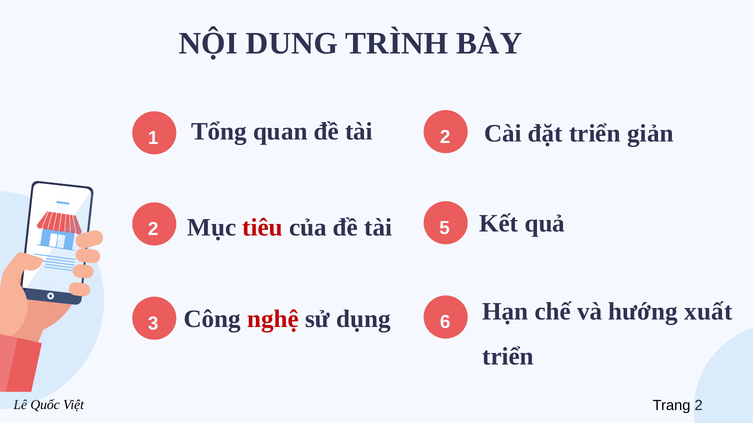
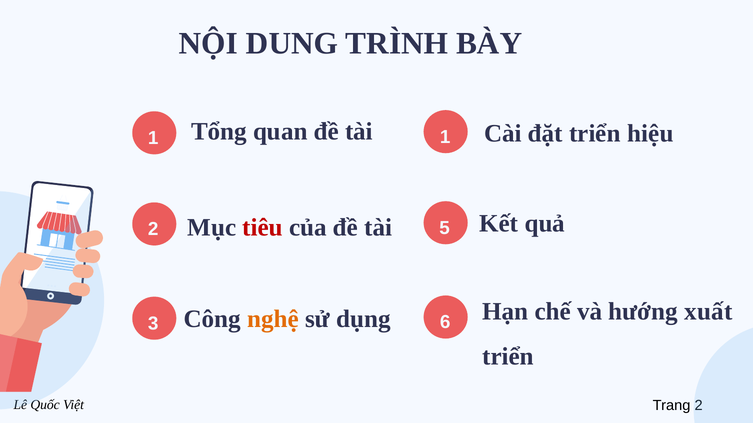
tài 2: 2 -> 1 (445, 137)
giản: giản -> hiệu (650, 134)
nghệ colour: red -> orange (273, 319)
